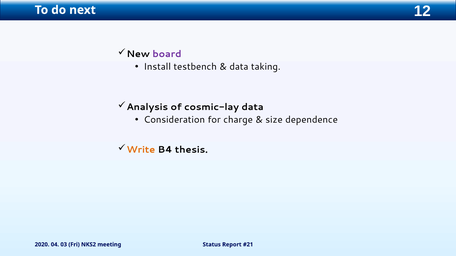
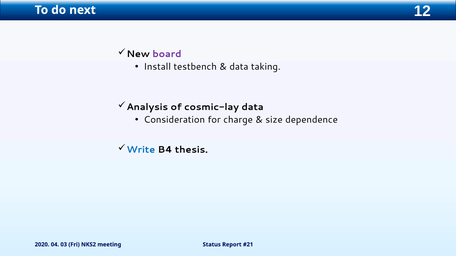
Write colour: orange -> blue (141, 150)
